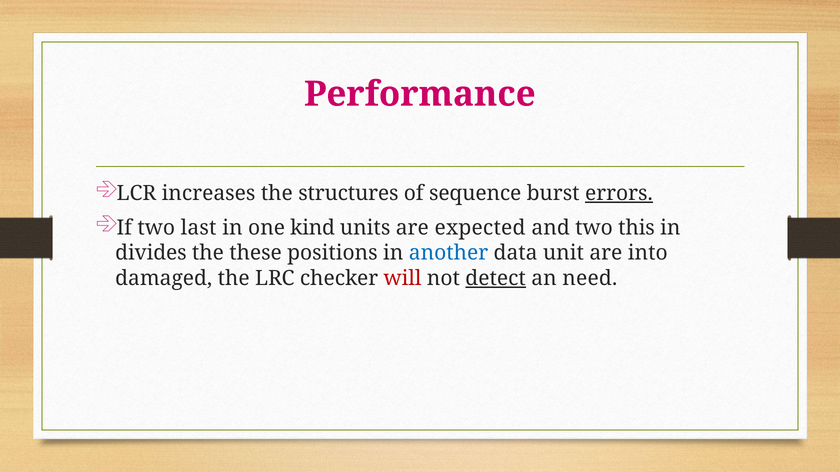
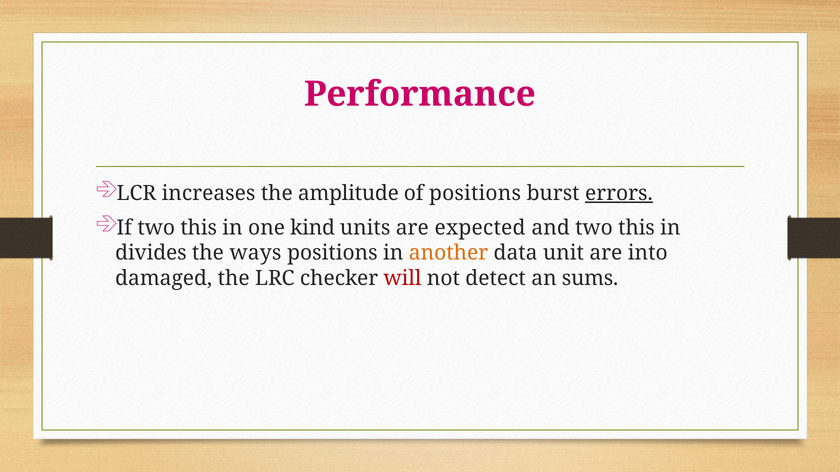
structures: structures -> amplitude (348, 193)
of sequence: sequence -> positions (475, 193)
If two last: last -> this (199, 228)
these: these -> ways (255, 253)
another colour: blue -> orange (448, 253)
detect underline: present -> none (496, 278)
need: need -> sums (590, 278)
